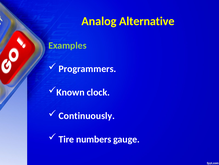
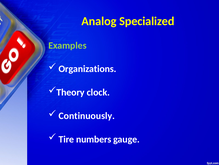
Alternative: Alternative -> Specialized (147, 21)
Programmers: Programmers -> Organizations (87, 69)
Known: Known -> Theory (70, 92)
